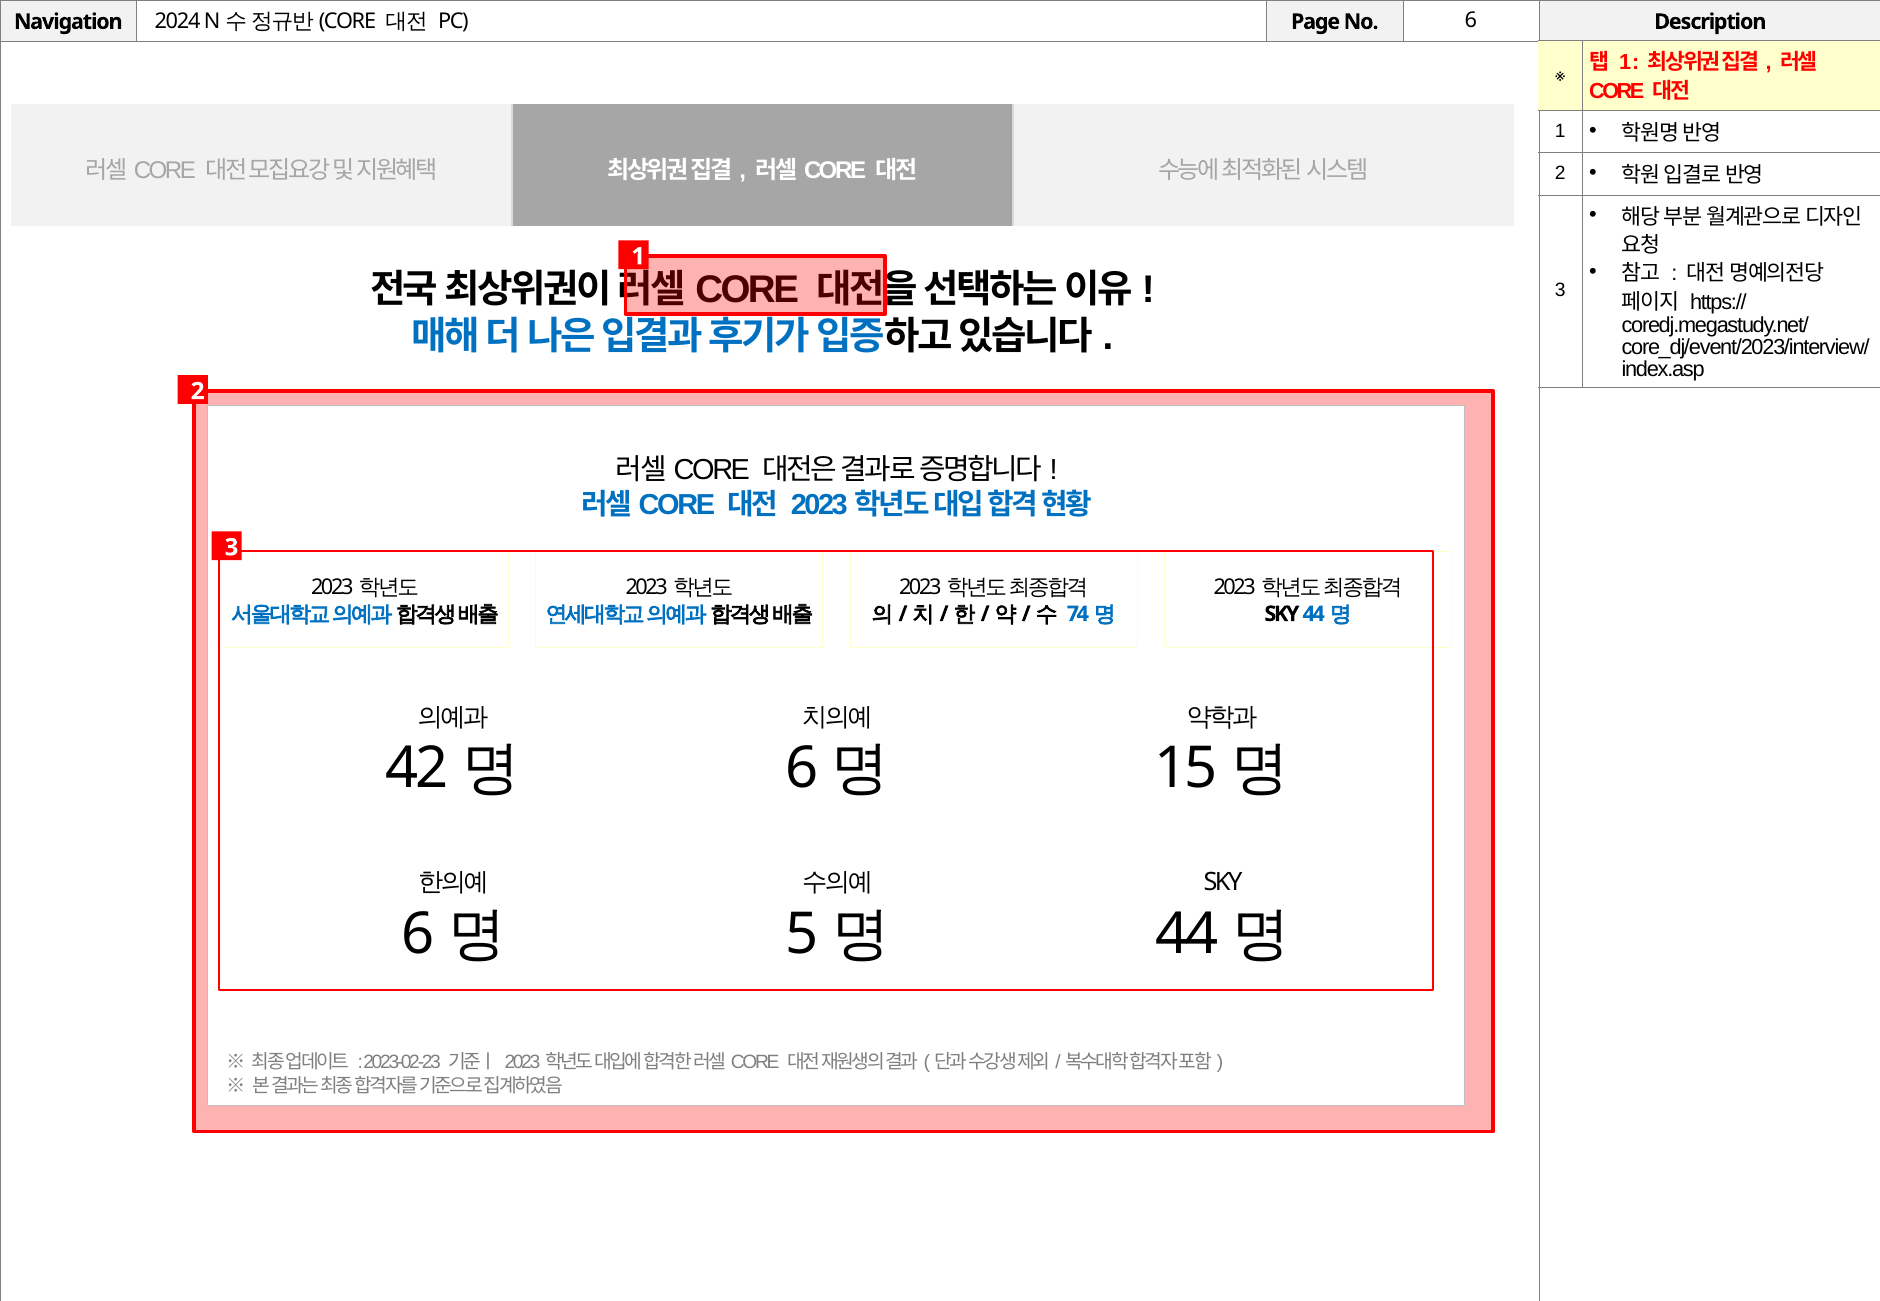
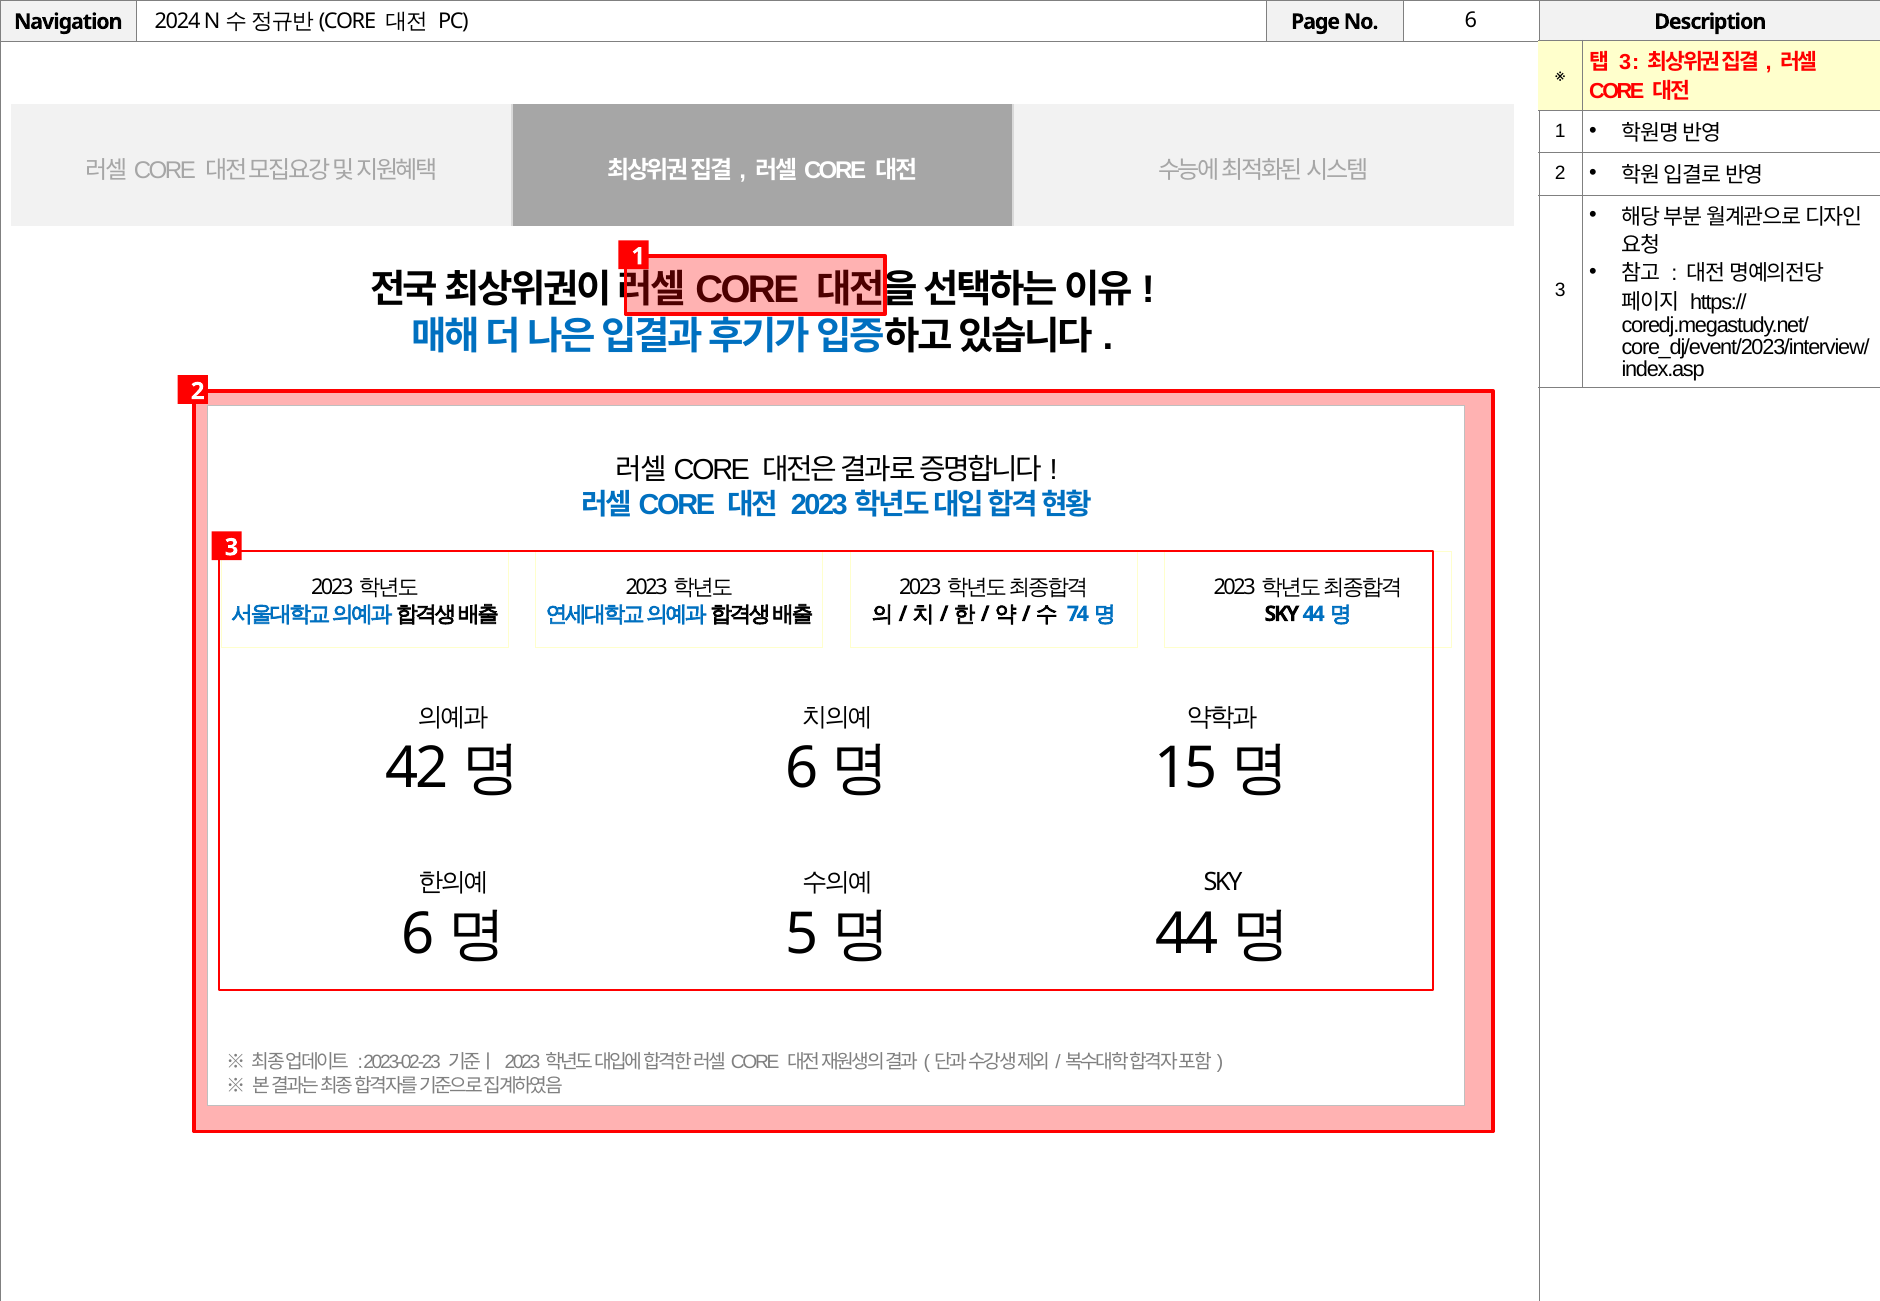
1: 1 -> 3 (1625, 63)
